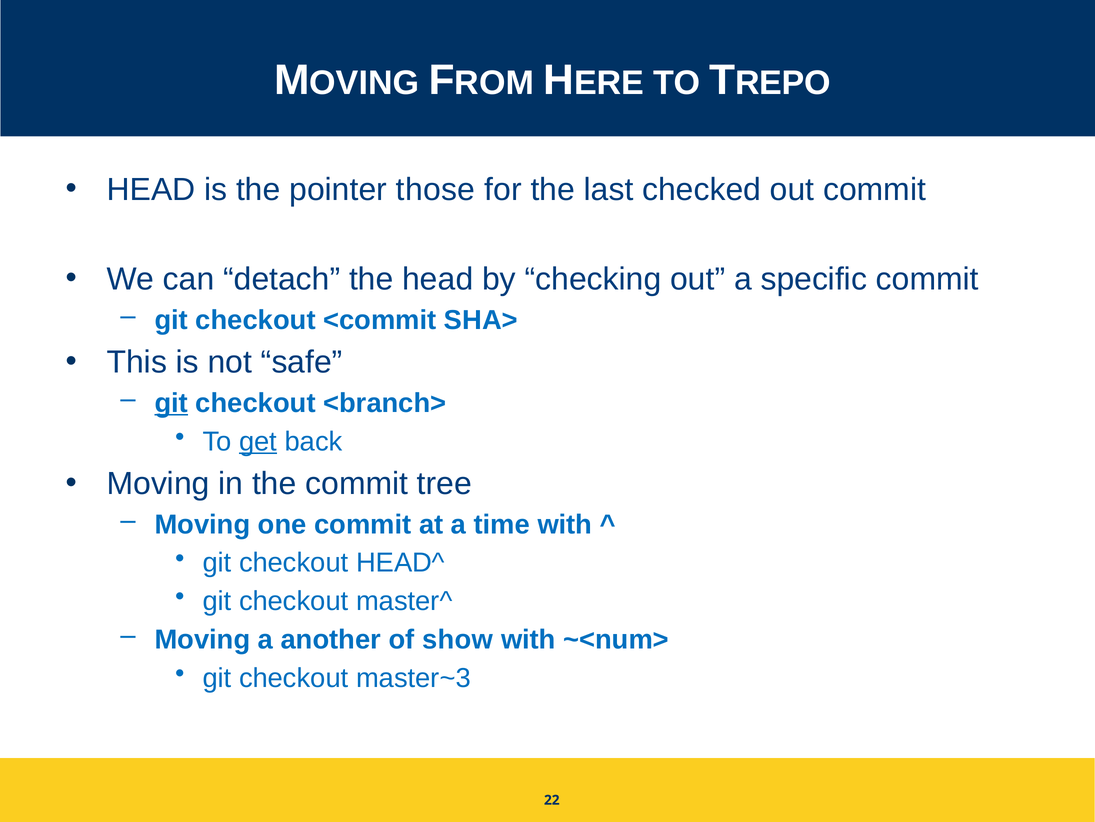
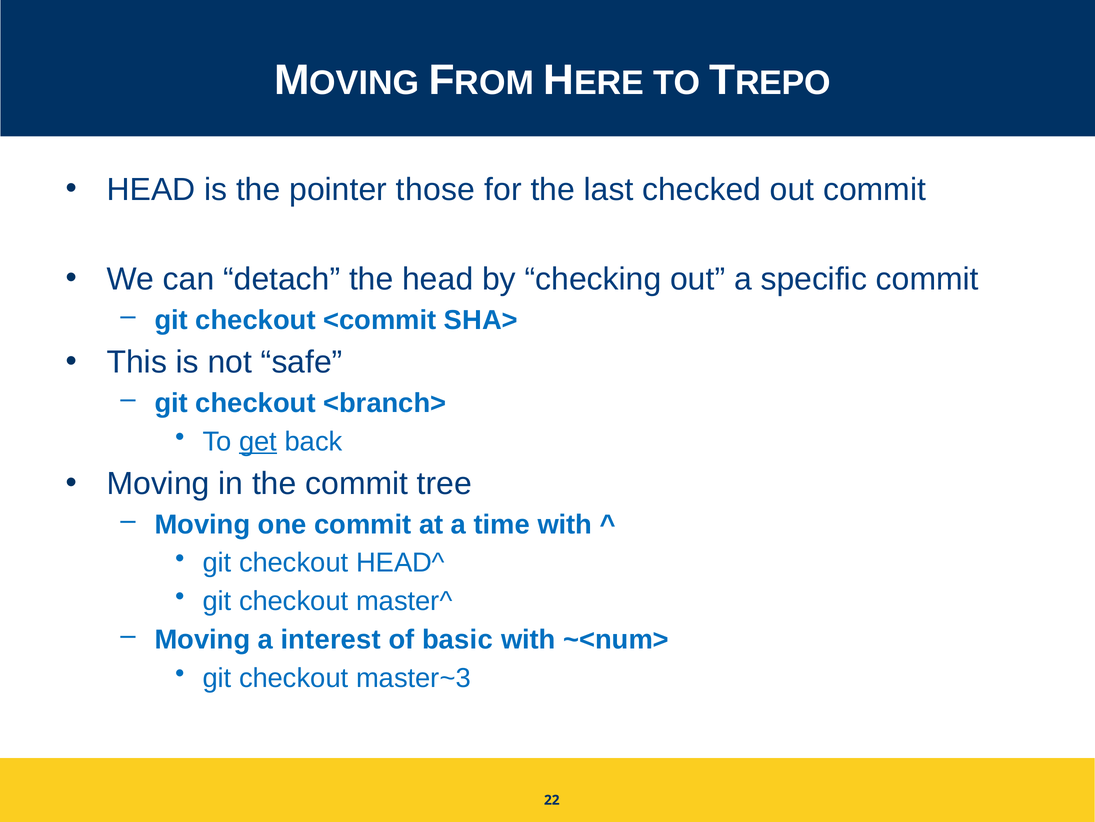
git underline: present -> none (171, 403)
another: another -> interest (331, 639)
show: show -> basic (458, 639)
